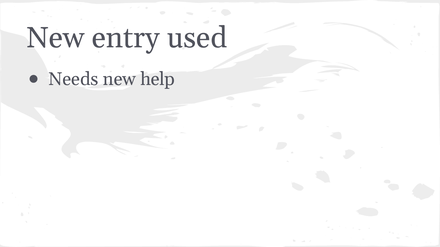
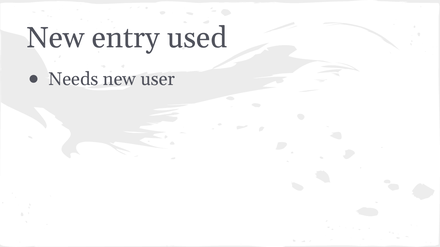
help: help -> user (158, 79)
